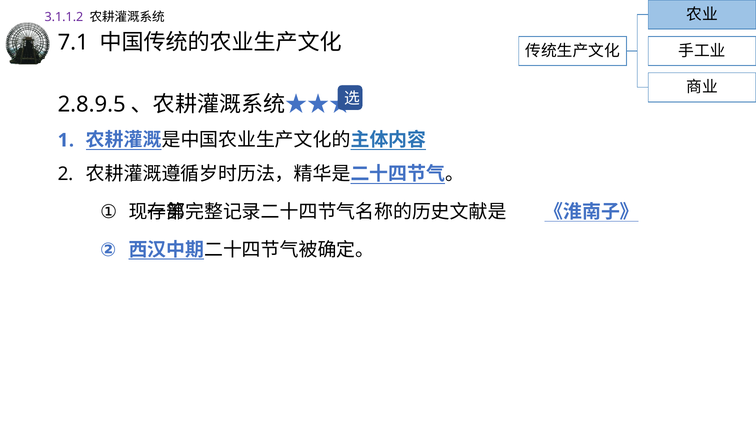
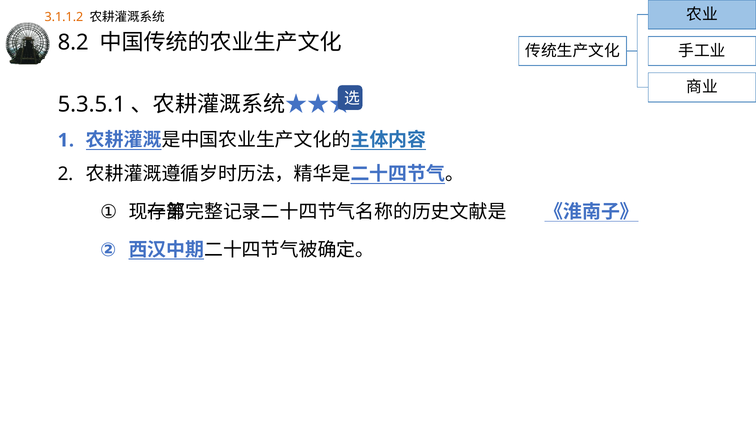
3.1.1.2 colour: purple -> orange (64, 17)
7.1: 7.1 -> 8.2 (73, 43)
2.8.9.5: 2.8.9.5 -> 5.3.5.1 (92, 105)
